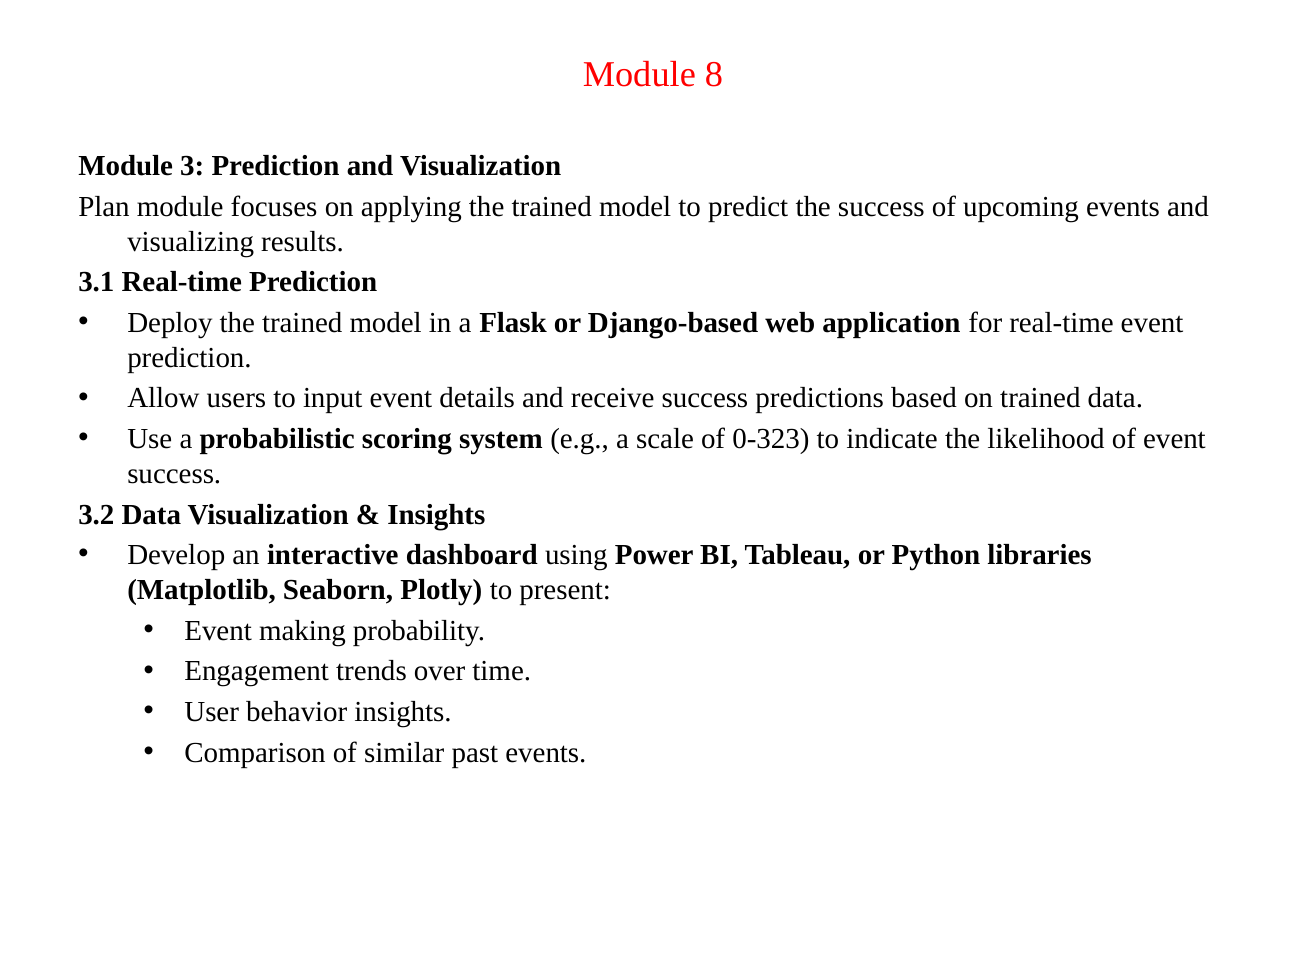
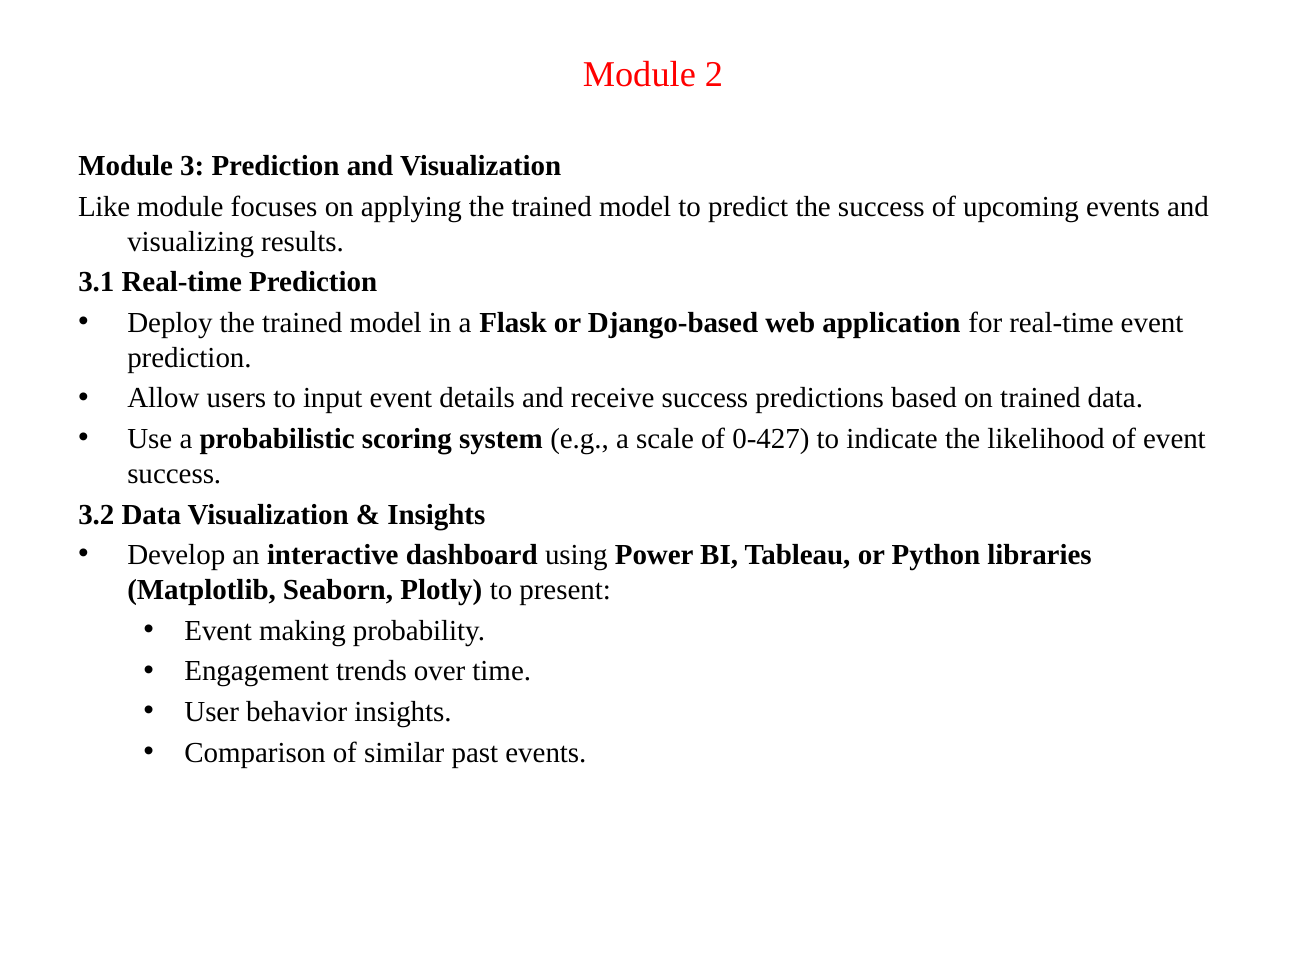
8: 8 -> 2 (714, 74)
Plan: Plan -> Like (104, 207)
0-323: 0-323 -> 0-427 (771, 439)
